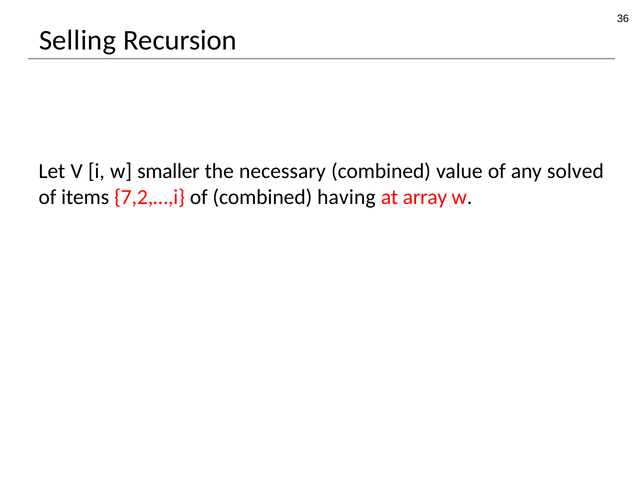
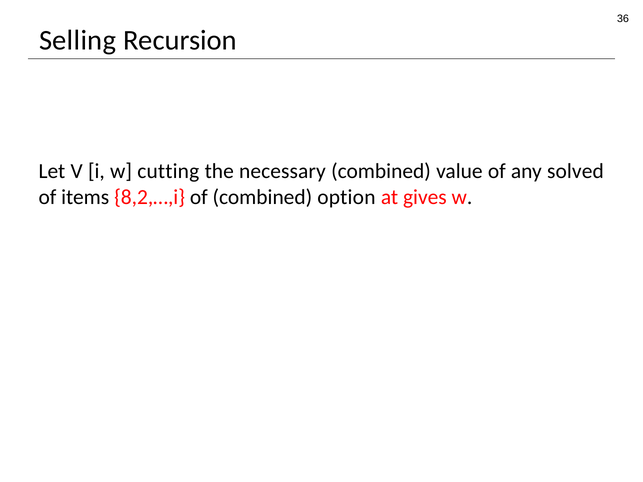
smaller: smaller -> cutting (168, 171)
7,2,…,i: 7,2,…,i -> 8,2,…,i (150, 197)
having: having -> option (346, 197)
array: array -> gives (425, 197)
